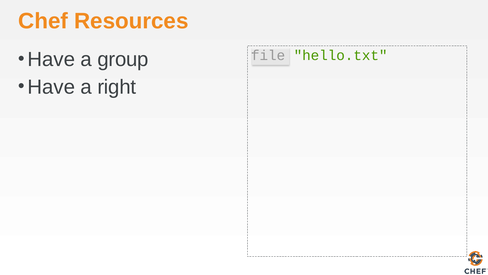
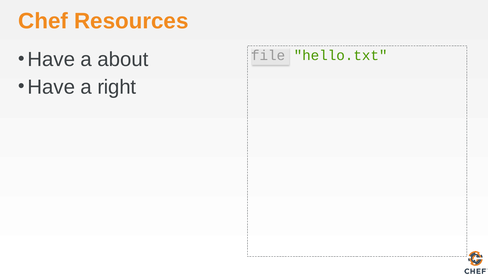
group: group -> about (123, 59)
